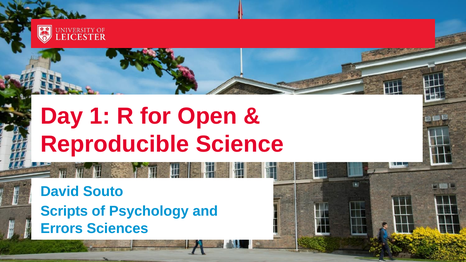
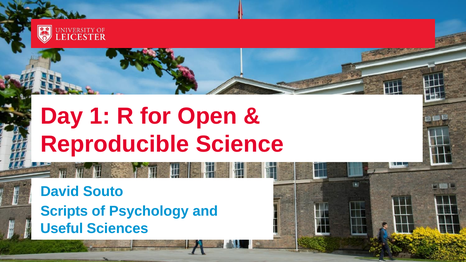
Errors: Errors -> Useful (62, 228)
